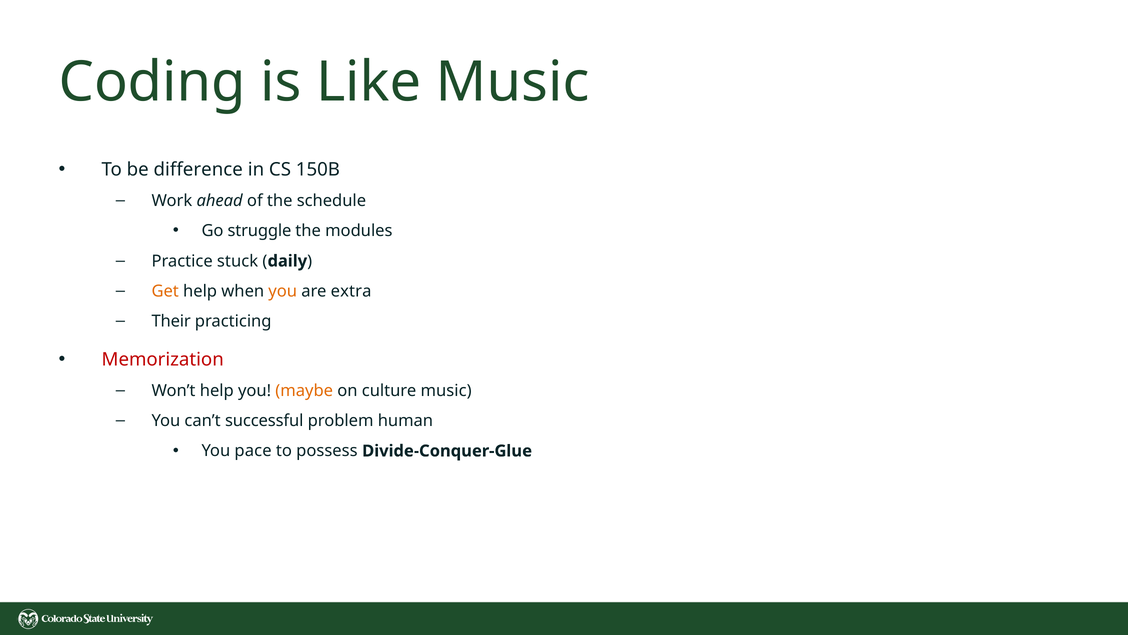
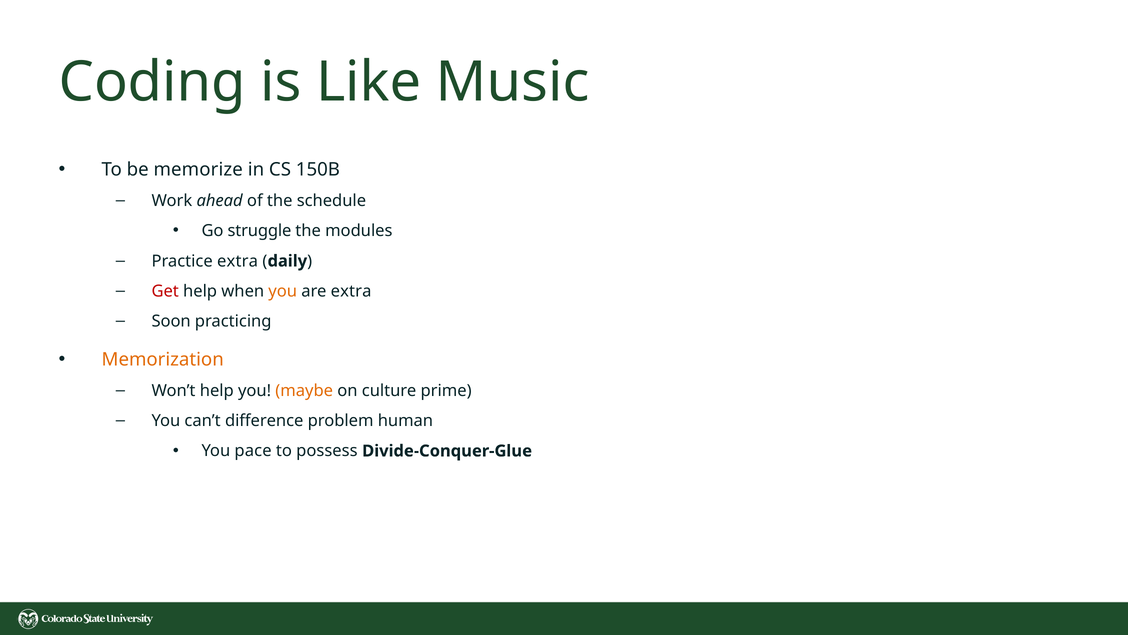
difference: difference -> memorize (198, 169)
Practice stuck: stuck -> extra (238, 261)
Get colour: orange -> red (165, 291)
Their: Their -> Soon (171, 321)
Memorization colour: red -> orange (163, 359)
culture music: music -> prime (446, 390)
successful: successful -> difference (264, 421)
